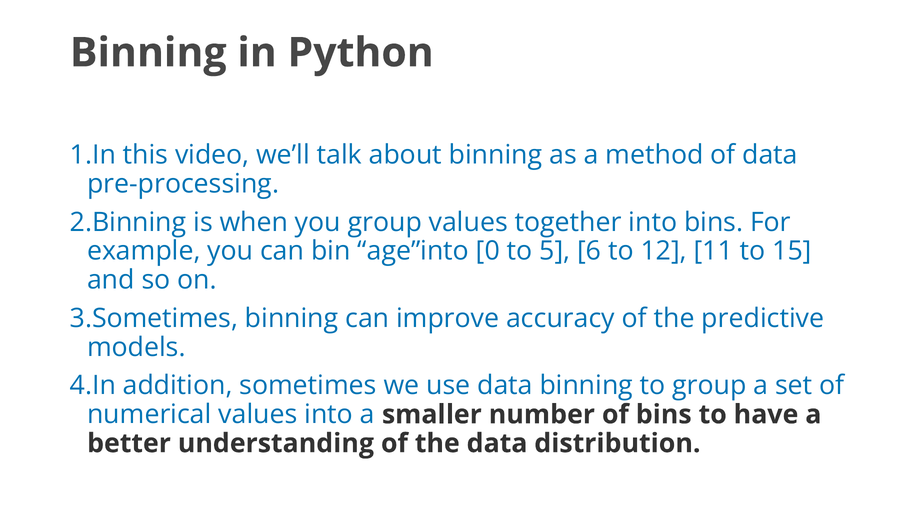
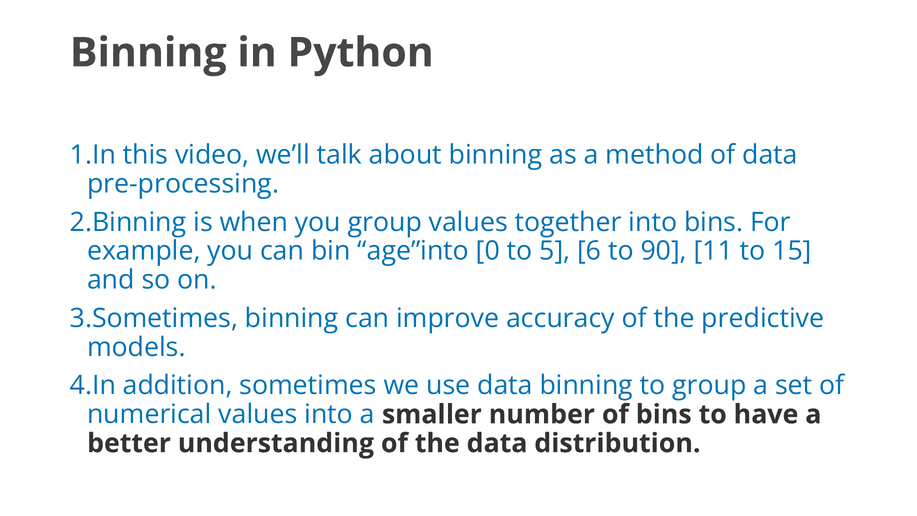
12: 12 -> 90 (664, 251)
